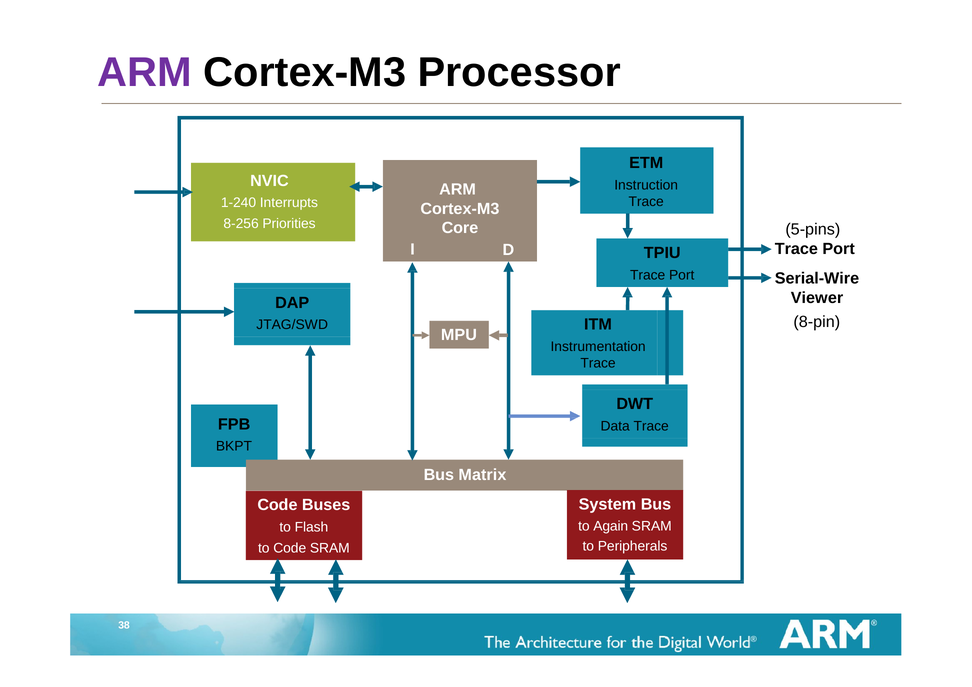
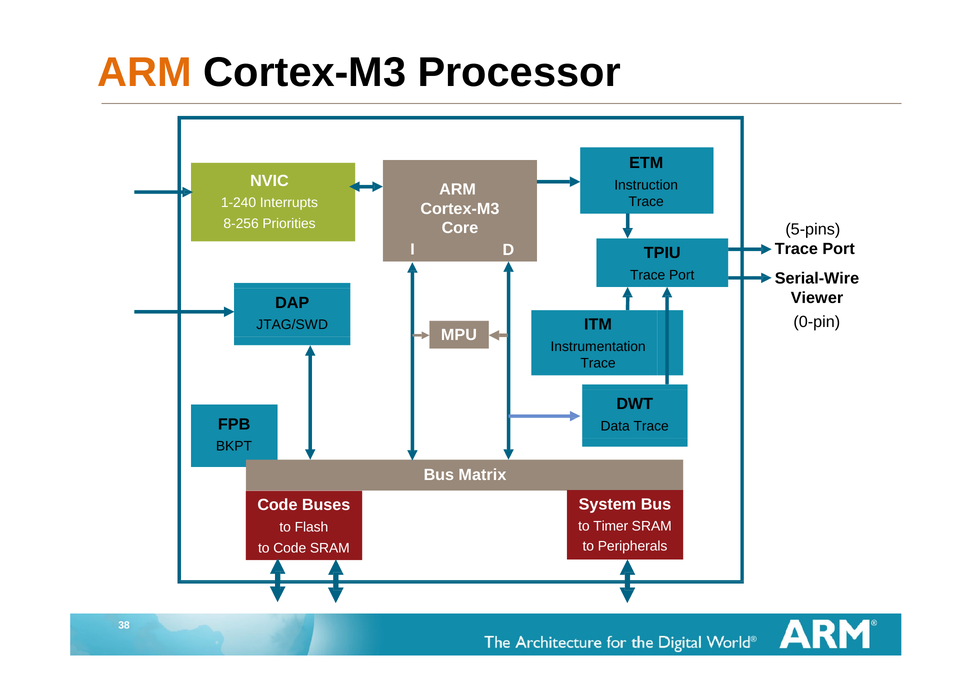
ARM colour: purple -> orange (145, 72)
8-pin: 8-pin -> 0-pin (817, 322)
Again: Again -> Timer (611, 526)
